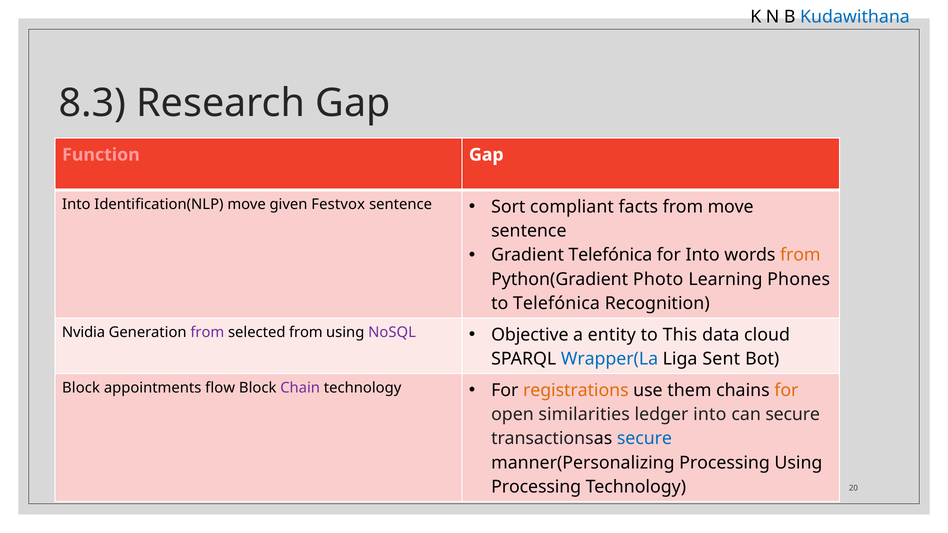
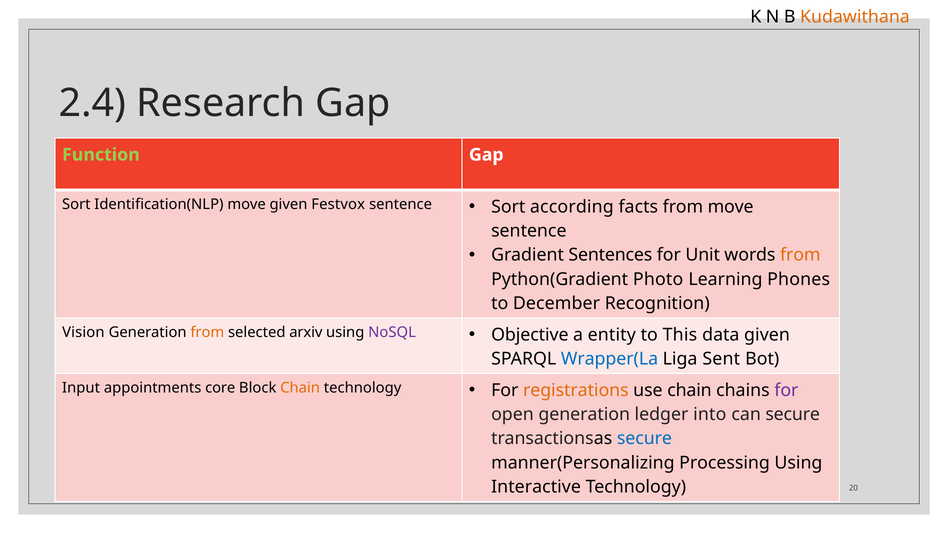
Kudawithana colour: blue -> orange (855, 17)
8.3: 8.3 -> 2.4 (92, 103)
Function colour: pink -> light green (101, 155)
Into: Into -> Sort (76, 205)
compliant: compliant -> according (572, 207)
Gradient Telefónica: Telefónica -> Sentences (610, 255)
for Into: Into -> Unit (703, 255)
to Telefónica: Telefónica -> December (556, 304)
Nvidia: Nvidia -> Vision (83, 333)
from colour: purple -> orange (207, 333)
selected from: from -> arxiv (306, 333)
data cloud: cloud -> given (767, 335)
Block: Block -> Input (81, 388)
flow: flow -> core (220, 388)
Chain colour: purple -> orange (300, 388)
use them: them -> chain (690, 390)
for colour: orange -> purple (786, 390)
open similarities: similarities -> generation (584, 415)
Processing: Processing -> Interactive (536, 487)
